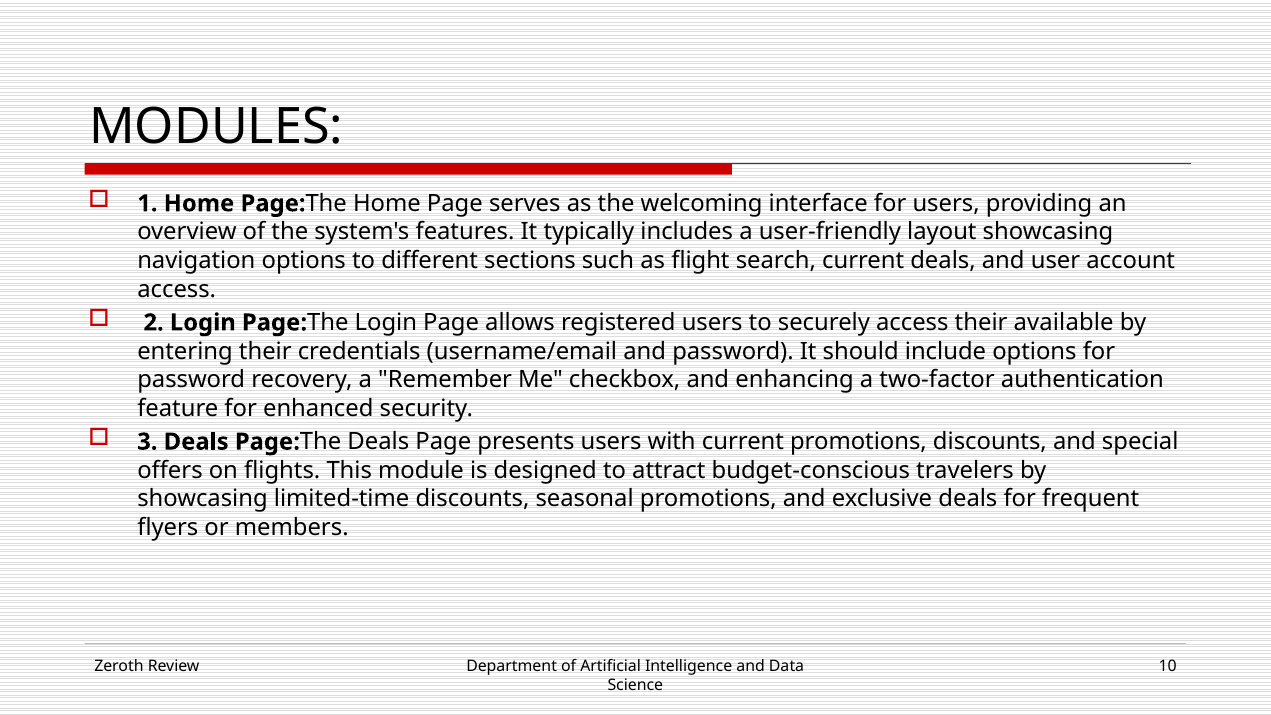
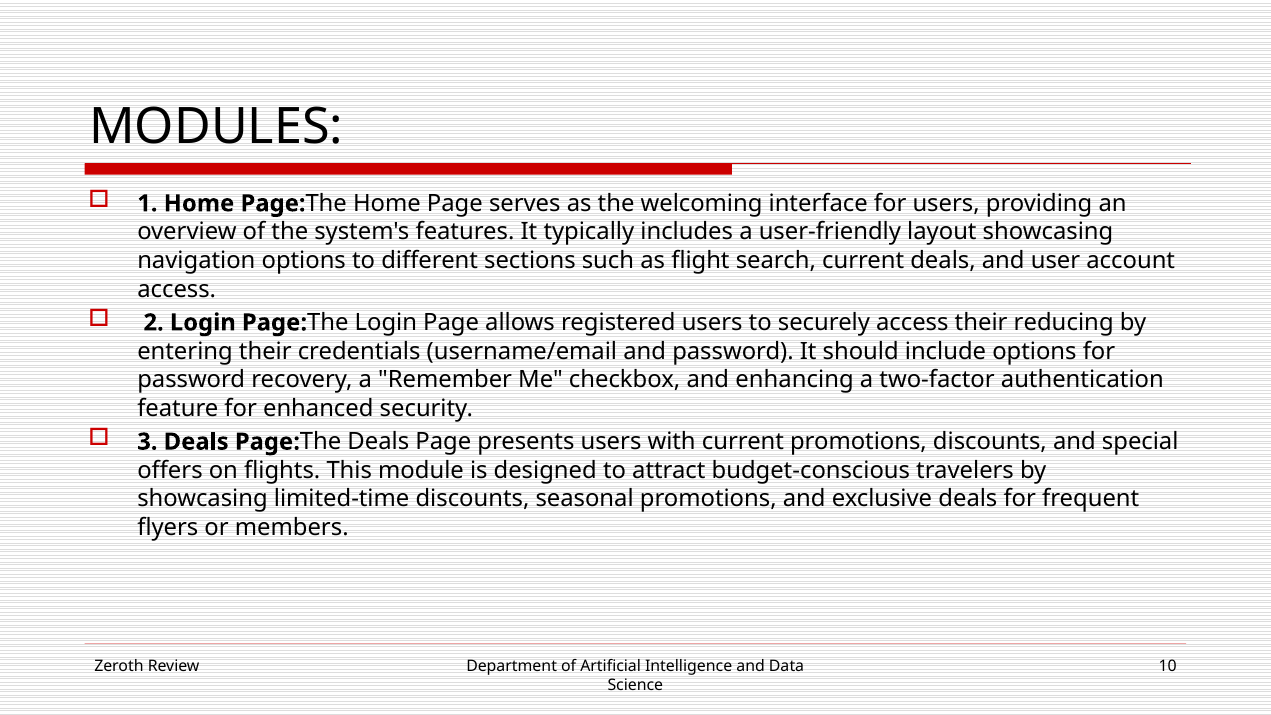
available: available -> reducing (1064, 323)
